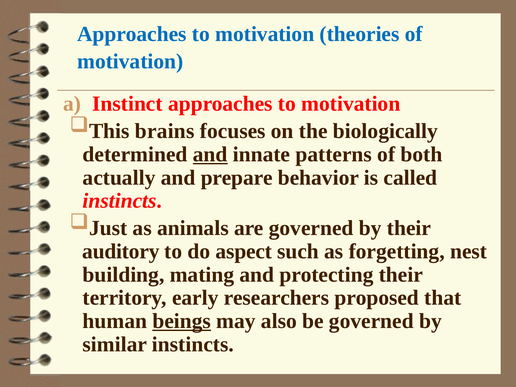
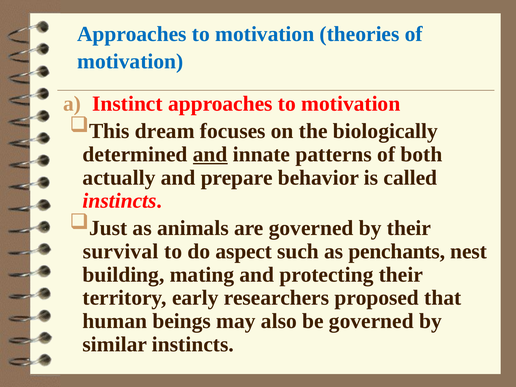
brains: brains -> dream (165, 131)
auditory: auditory -> survival (121, 251)
forgetting: forgetting -> penchants (397, 251)
beings underline: present -> none (182, 321)
